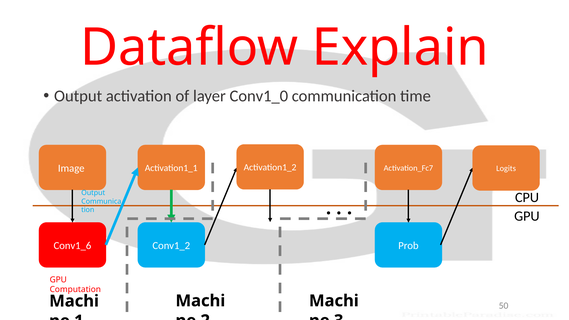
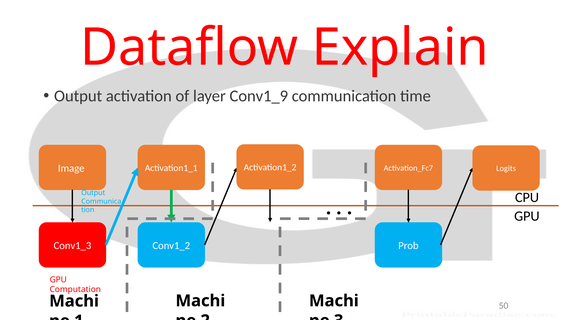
Conv1_0: Conv1_0 -> Conv1_9 (259, 96)
Conv1_6: Conv1_6 -> Conv1_3 (72, 246)
